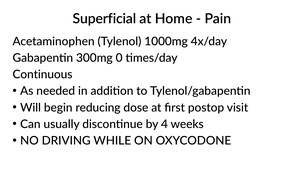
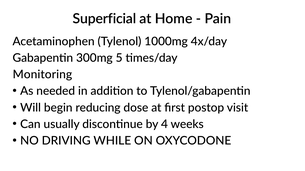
0: 0 -> 5 (119, 58)
Continuous: Continuous -> Monitoring (42, 75)
